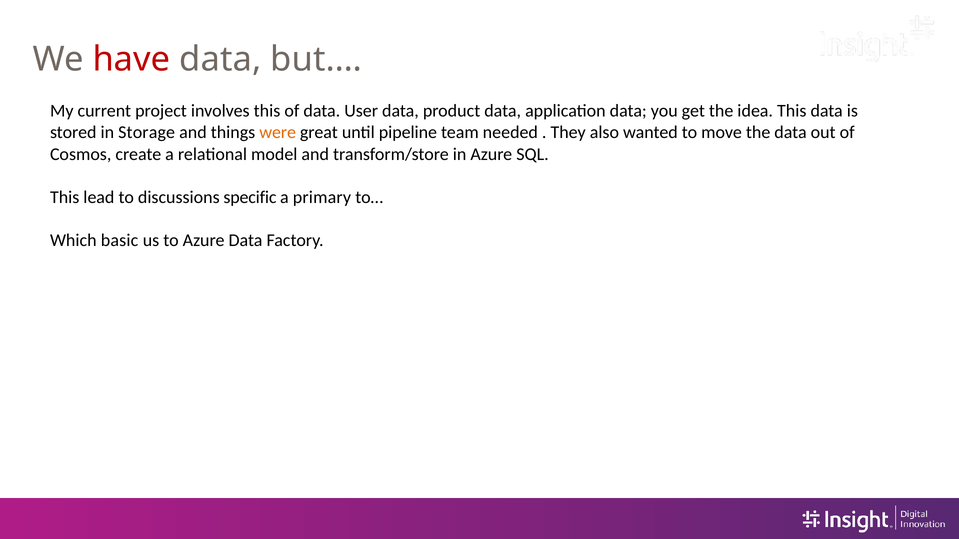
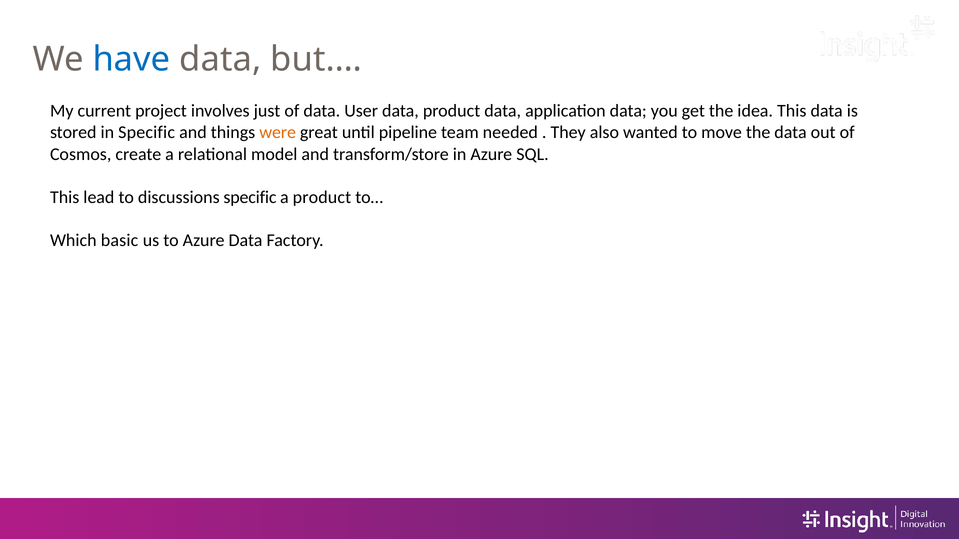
have colour: red -> blue (132, 59)
involves this: this -> just (267, 111)
in Storage: Storage -> Specific (147, 133)
a primary: primary -> product (322, 197)
